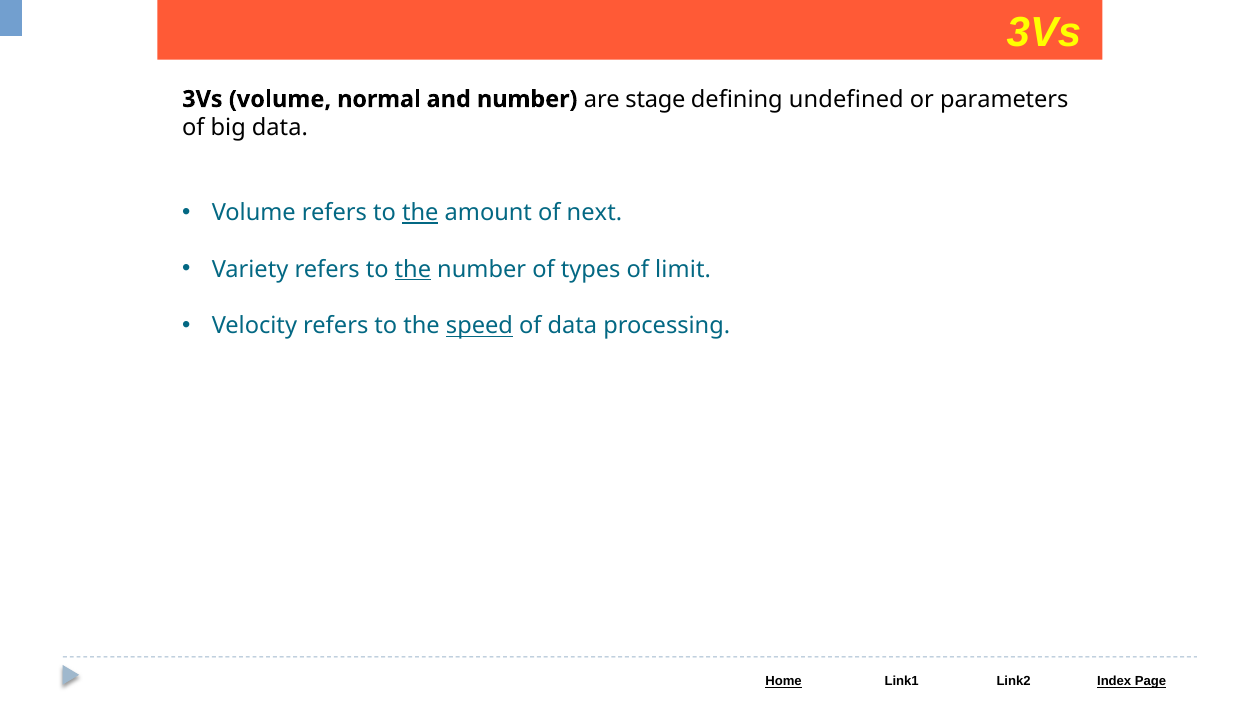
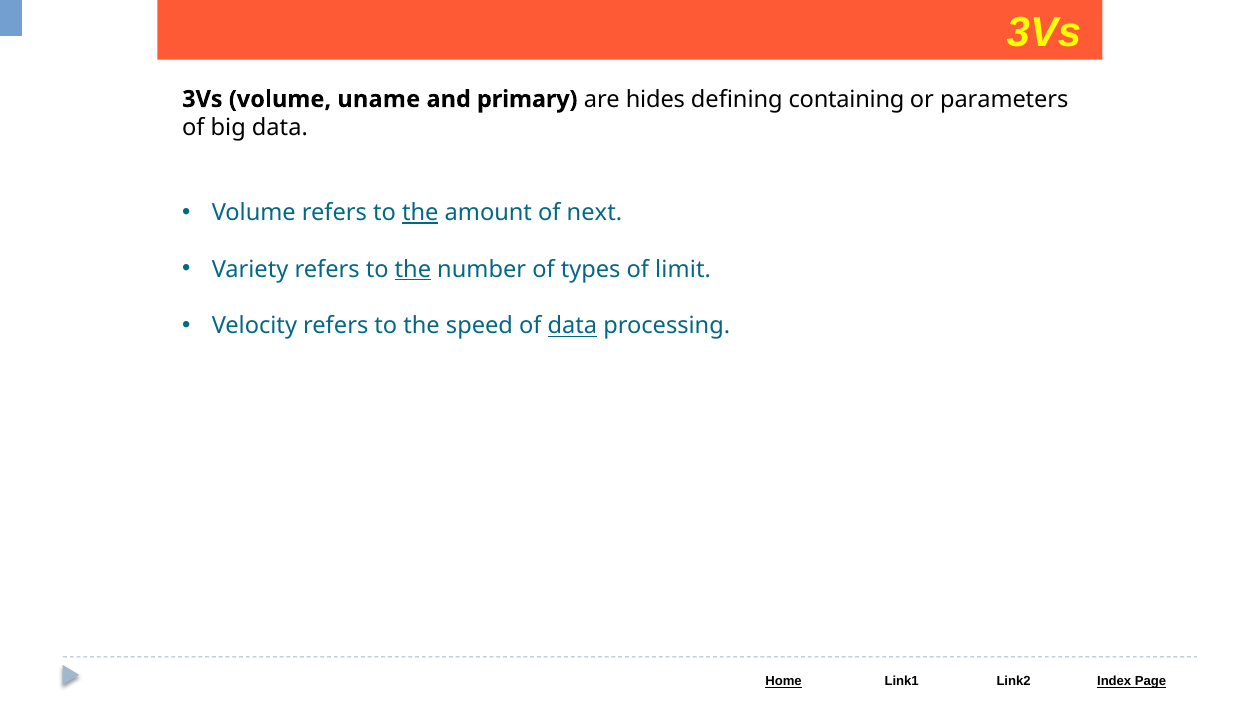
normal: normal -> uname (379, 99)
and number: number -> primary (527, 99)
stage: stage -> hides (655, 99)
undefined: undefined -> containing (847, 99)
speed underline: present -> none (479, 326)
data underline: none -> present (572, 326)
